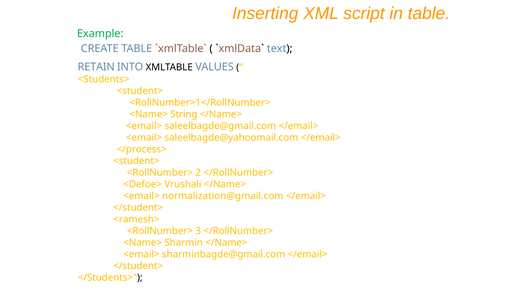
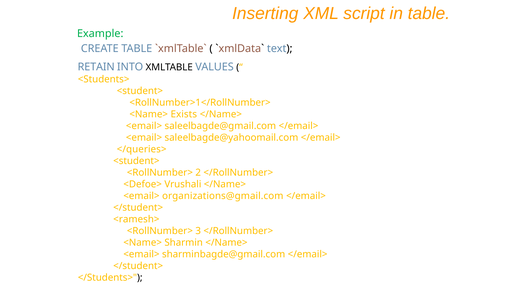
String: String -> Exists (184, 114)
</process>: </process> -> </queries> (142, 149)
normalization@gmail.com: normalization@gmail.com -> organizations@gmail.com (223, 196)
